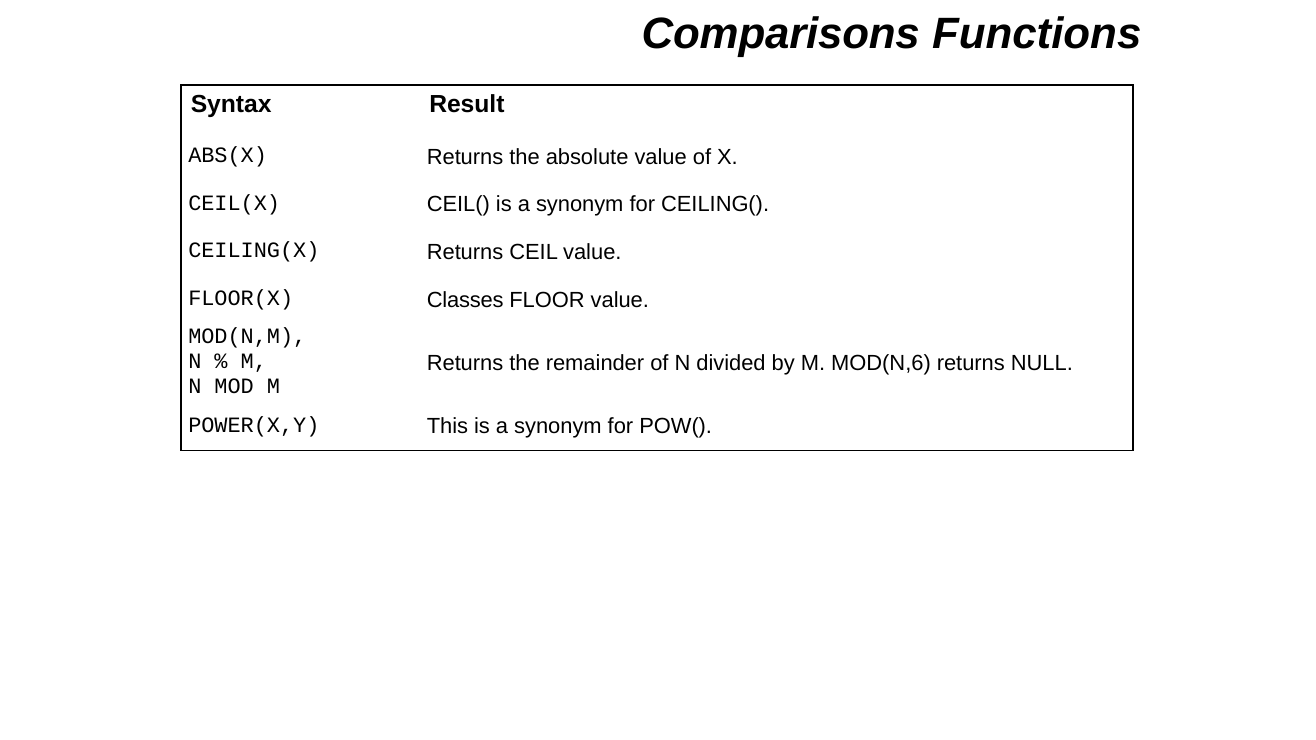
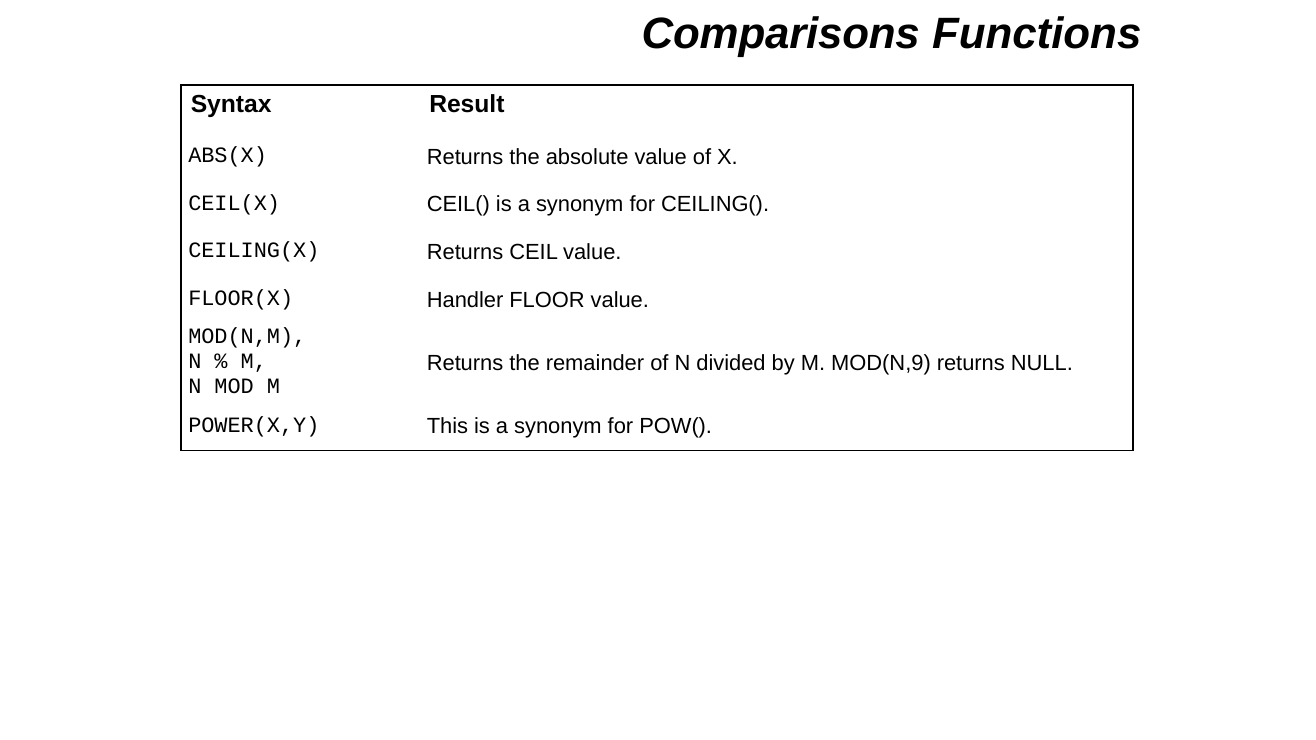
Classes: Classes -> Handler (465, 300)
MOD(N,6: MOD(N,6 -> MOD(N,9 (881, 363)
